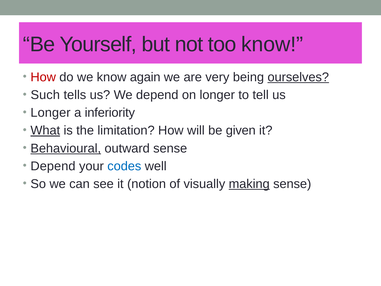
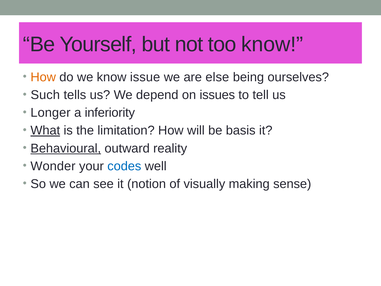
How colour: red -> orange (43, 77)
again: again -> issue (145, 77)
very: very -> else (217, 77)
ourselves underline: present -> none (298, 77)
on longer: longer -> issues (217, 95)
given: given -> basis (241, 130)
outward sense: sense -> reality (170, 148)
Depend: Depend -> Wonder (53, 166)
making underline: present -> none (249, 184)
